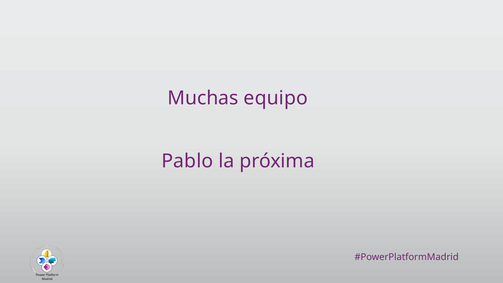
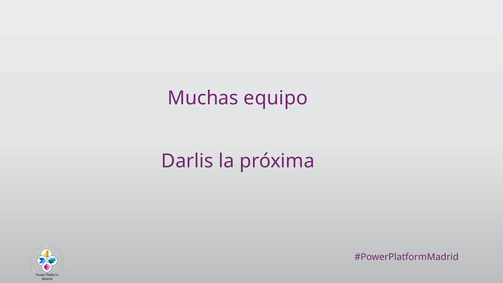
Pablo: Pablo -> Darlis (187, 161)
